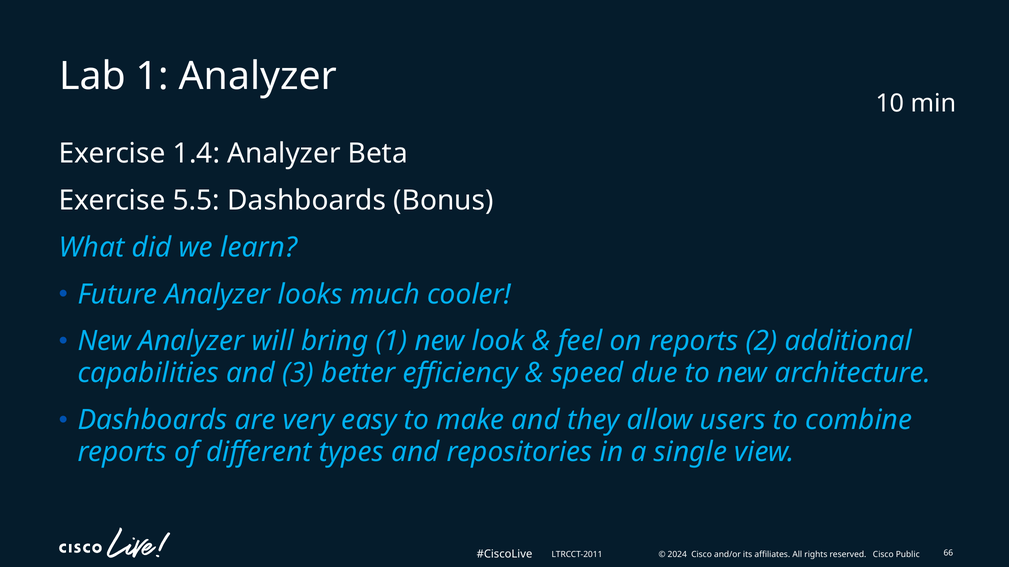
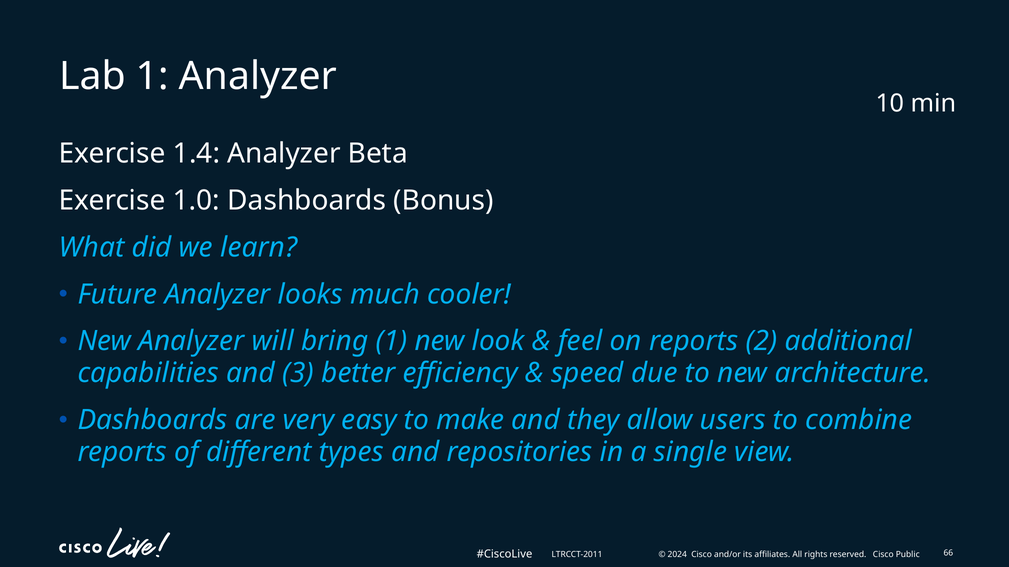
5.5: 5.5 -> 1.0 (196, 200)
